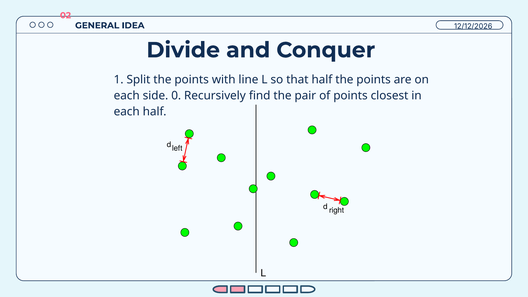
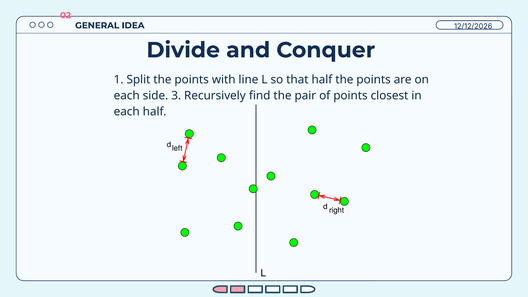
0: 0 -> 3 (176, 96)
